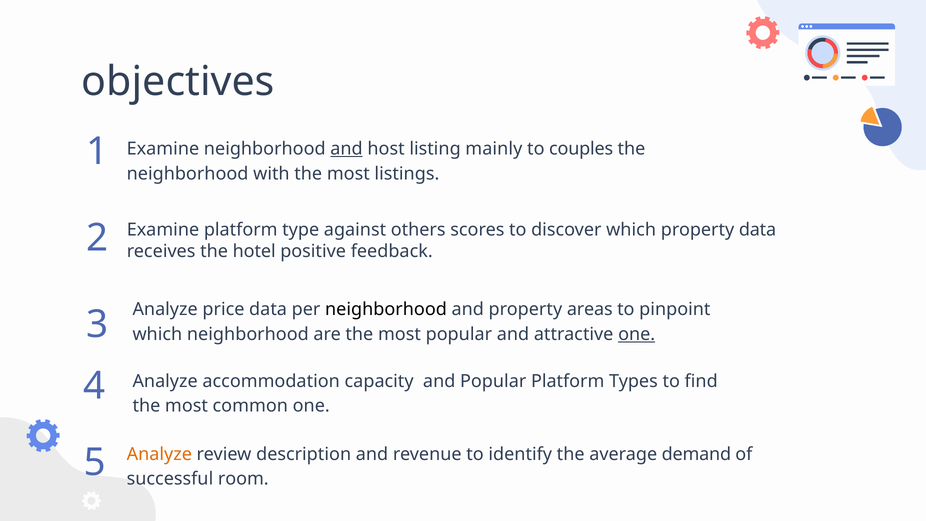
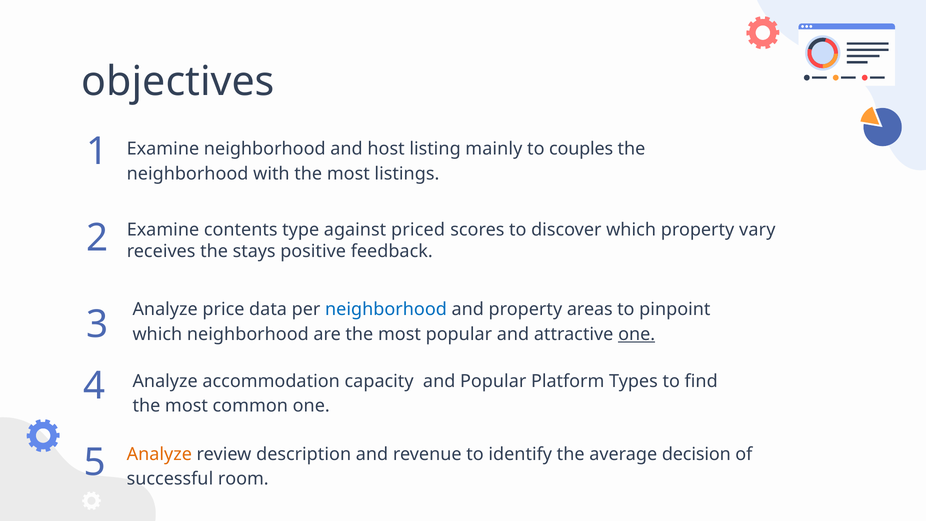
and underline: present -> none (346, 149)
Examine platform: platform -> contents (241, 230)
others: others -> priced (418, 230)
property data: data -> vary (757, 230)
hotel: hotel -> stays (254, 251)
neighborhood colour: black -> blue (386, 309)
demand: demand -> decision (696, 454)
